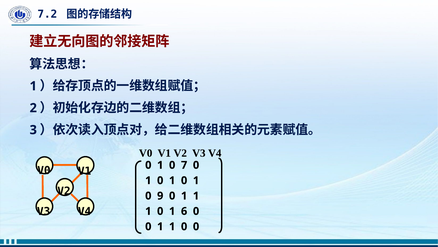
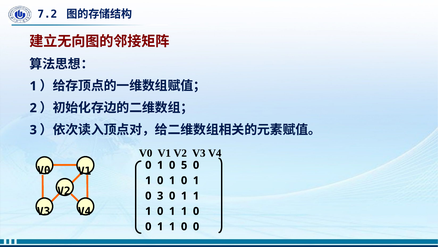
7: 7 -> 5 (184, 165)
0 9: 9 -> 3 (160, 195)
1 0 1 6: 6 -> 1 (184, 211)
